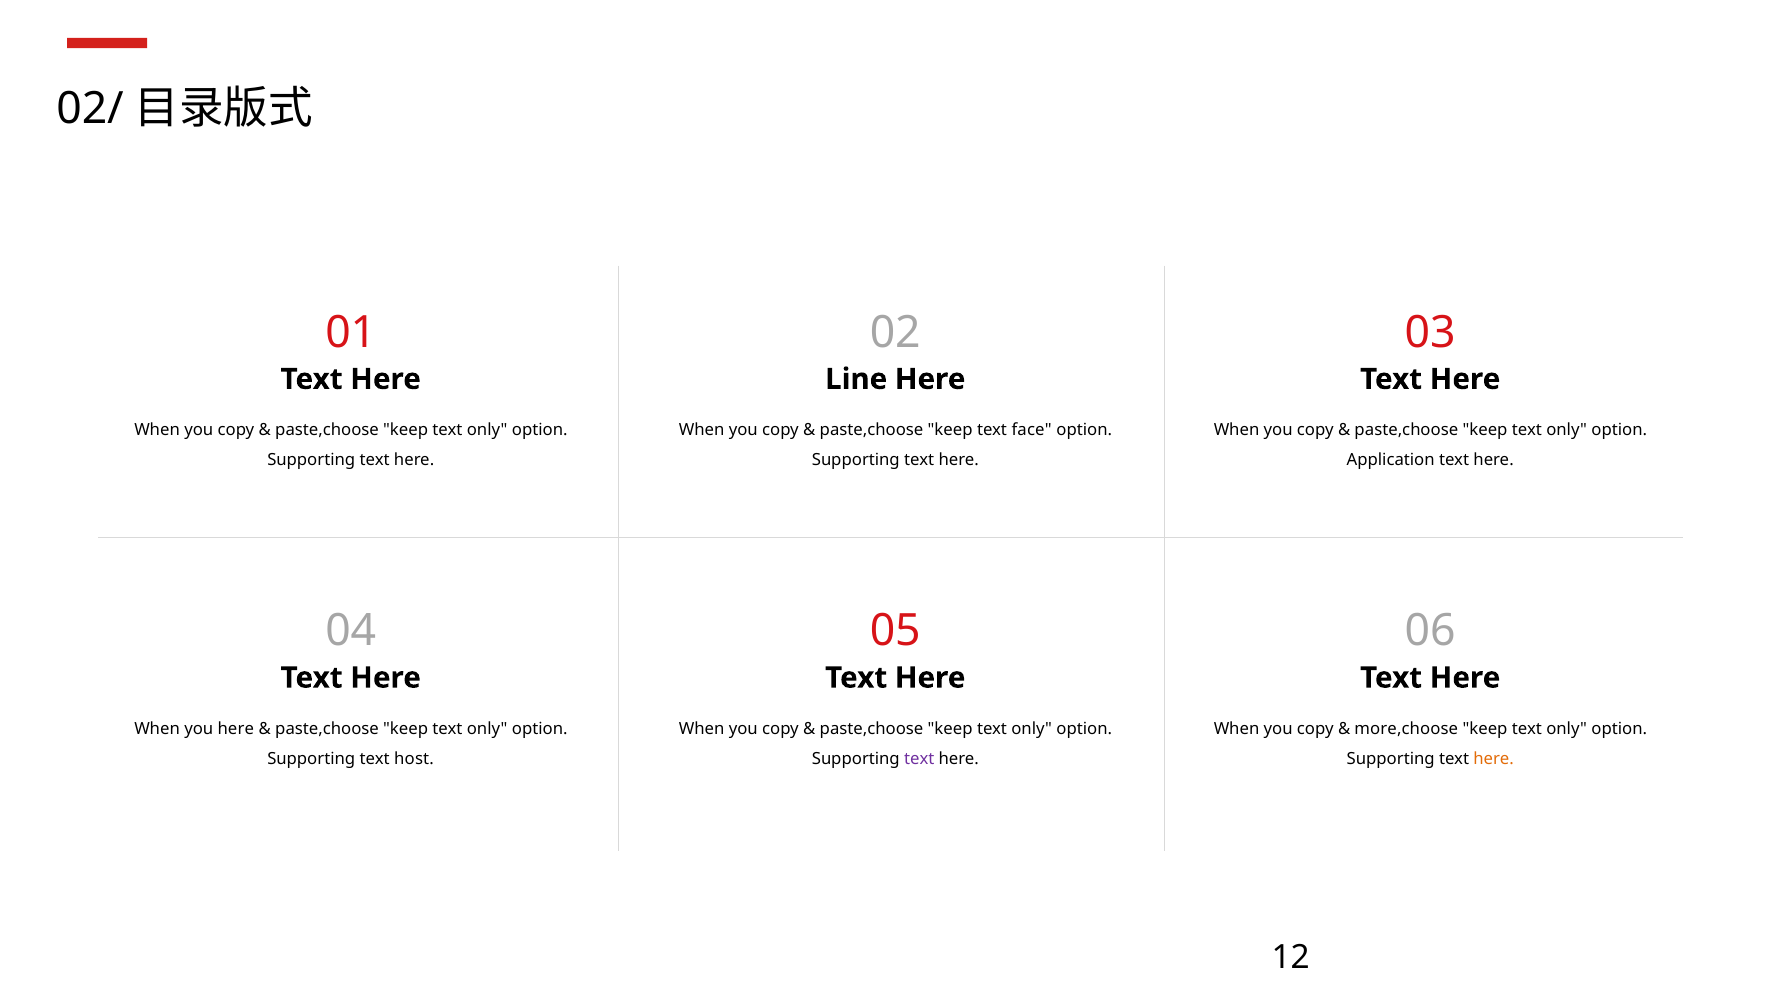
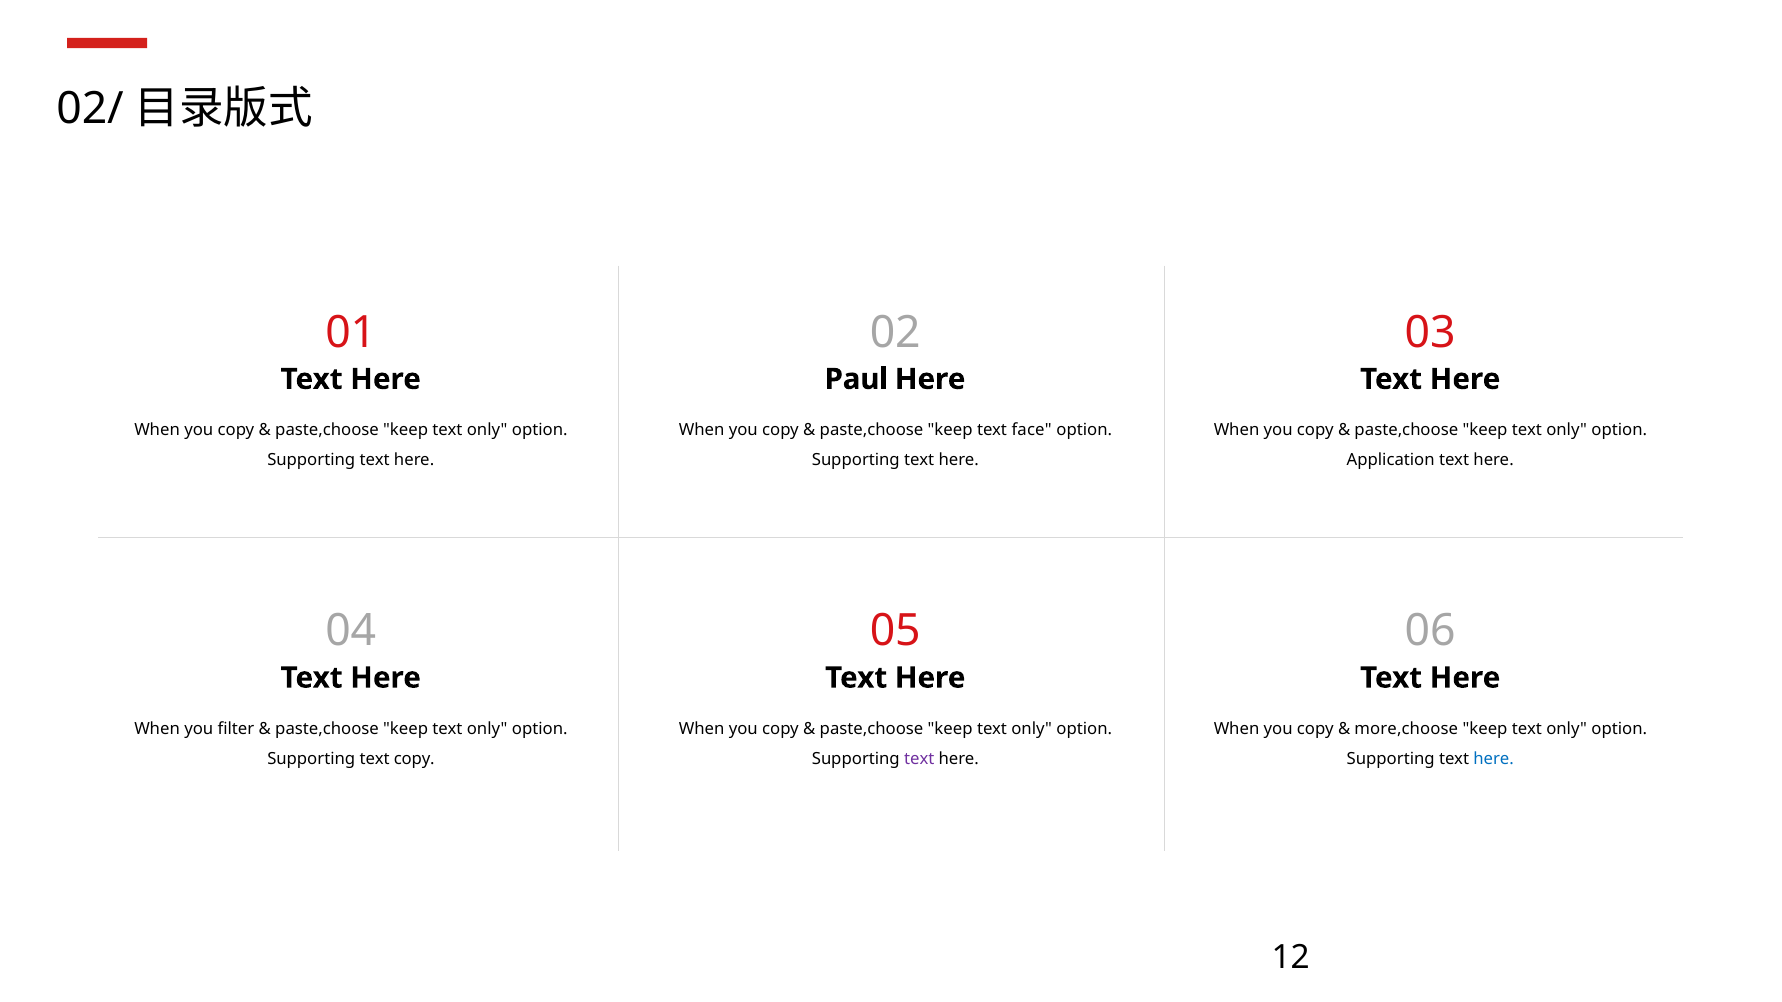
Line: Line -> Paul (856, 379)
you here: here -> filter (236, 729)
text host: host -> copy (414, 759)
here colour: orange -> blue (1494, 759)
